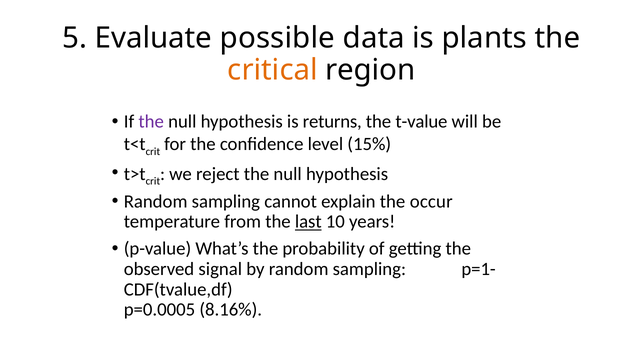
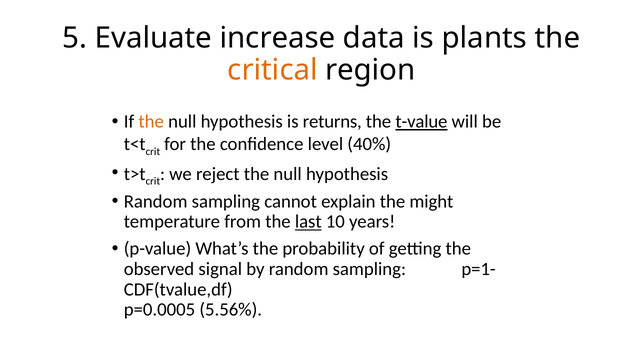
possible: possible -> increase (278, 38)
the colour: purple -> orange (151, 122)
t-value underline: none -> present (421, 122)
15%: 15% -> 40% (369, 144)
occur: occur -> might (431, 201)
8.16%: 8.16% -> 5.56% (231, 309)
